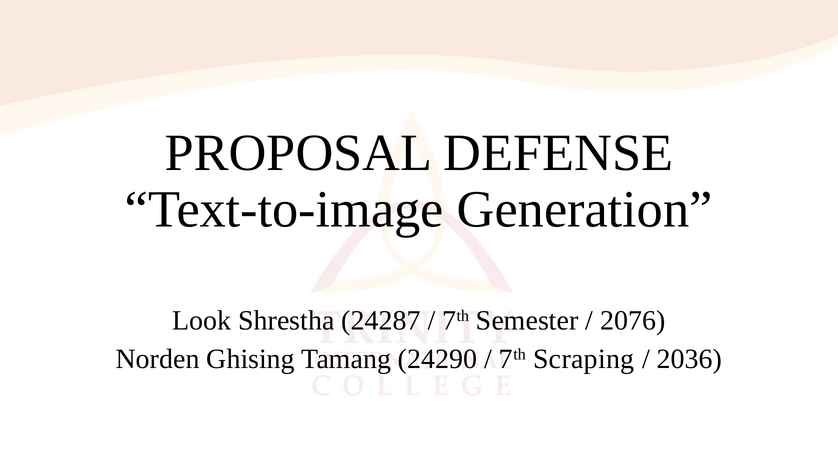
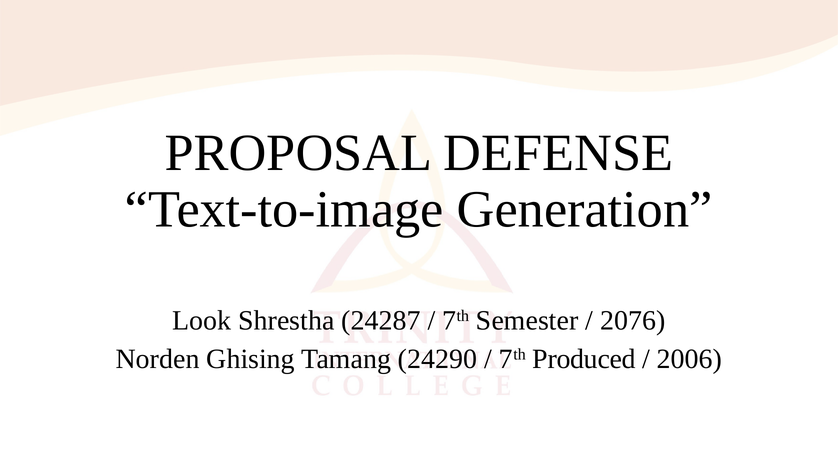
Scraping: Scraping -> Produced (584, 359)
2036: 2036 -> 2006 (689, 359)
